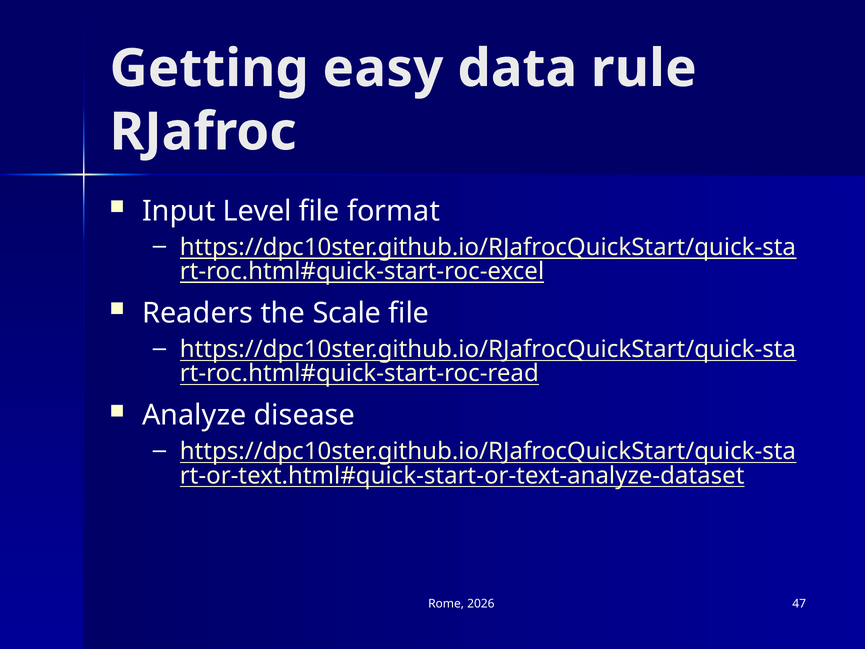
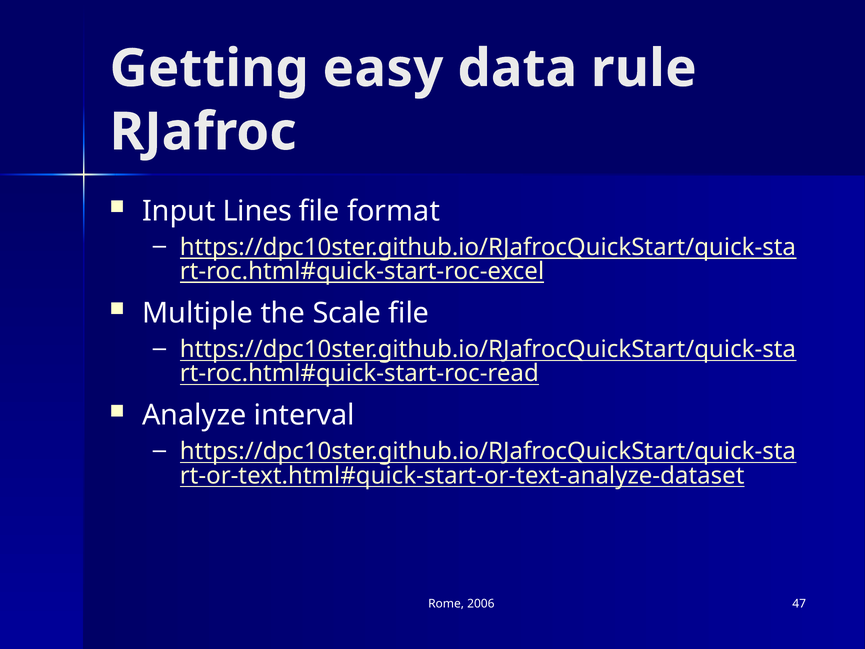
Level: Level -> Lines (257, 211)
Readers: Readers -> Multiple (197, 313)
disease: disease -> interval (304, 415)
2026: 2026 -> 2006 (481, 603)
